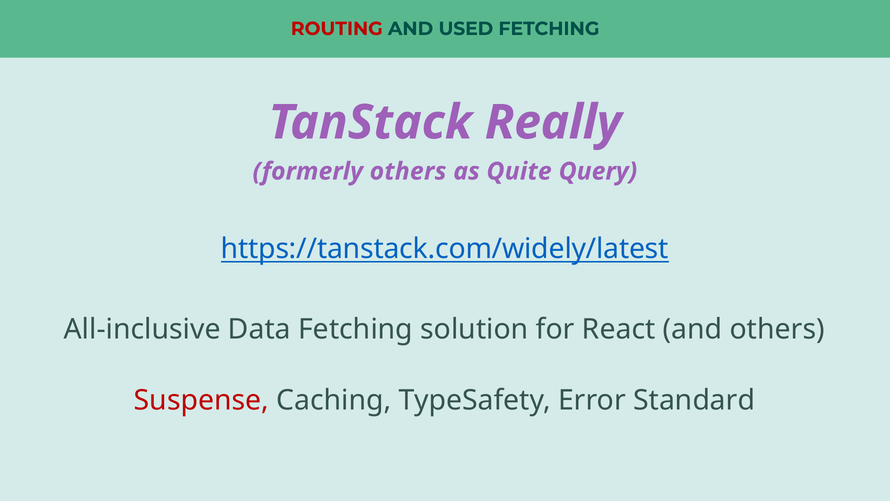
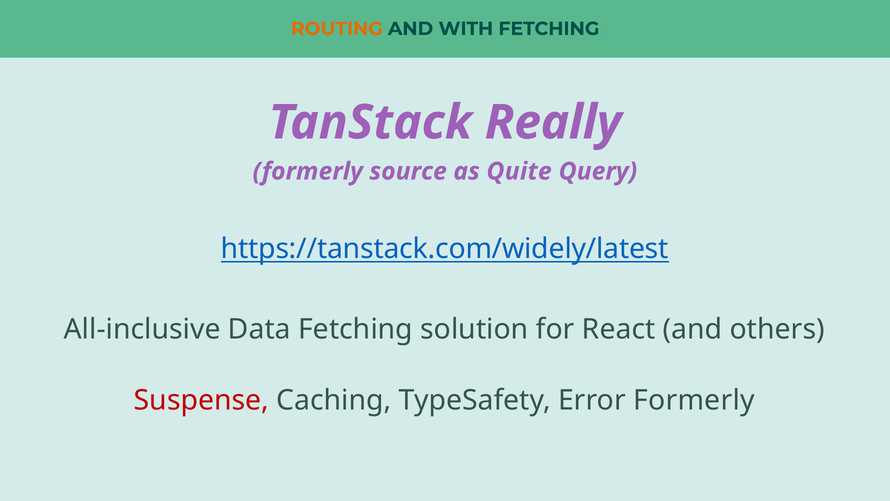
ROUTING colour: red -> orange (337, 29)
USED: USED -> WITH (466, 29)
formerly others: others -> source (408, 171)
Error Standard: Standard -> Formerly (694, 400)
